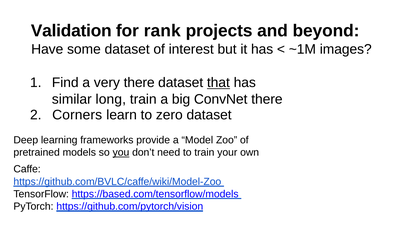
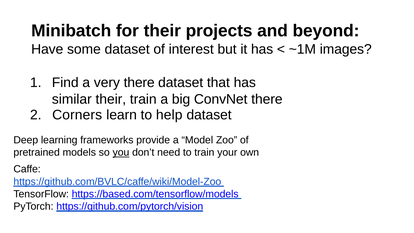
Validation: Validation -> Minibatch (71, 31)
for rank: rank -> their (162, 31)
that underline: present -> none (218, 83)
similar long: long -> their (111, 99)
zero: zero -> help (169, 115)
